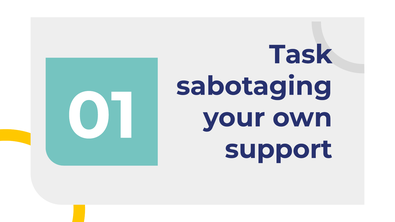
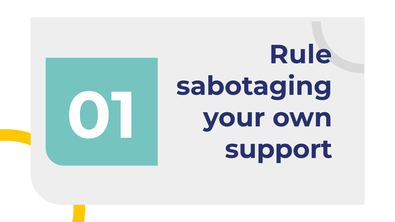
Task: Task -> Rule (301, 55)
